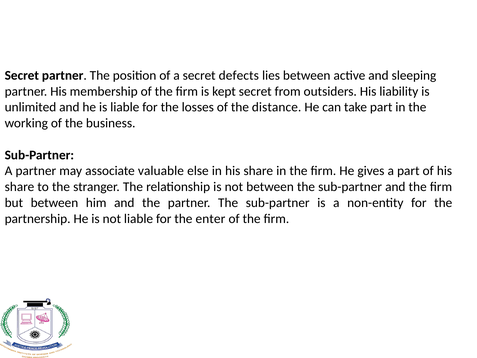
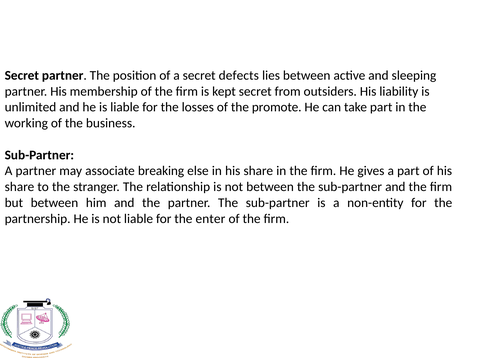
distance: distance -> promote (277, 107)
valuable: valuable -> breaking (161, 171)
